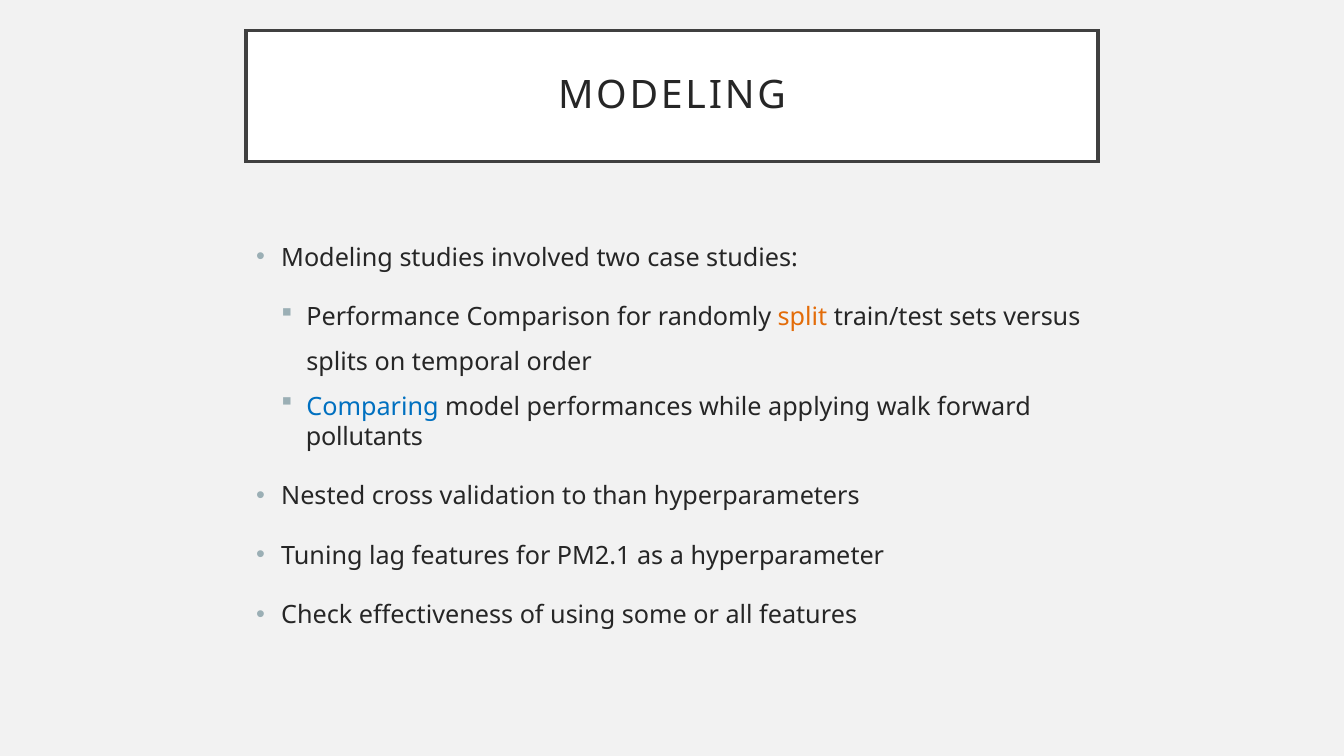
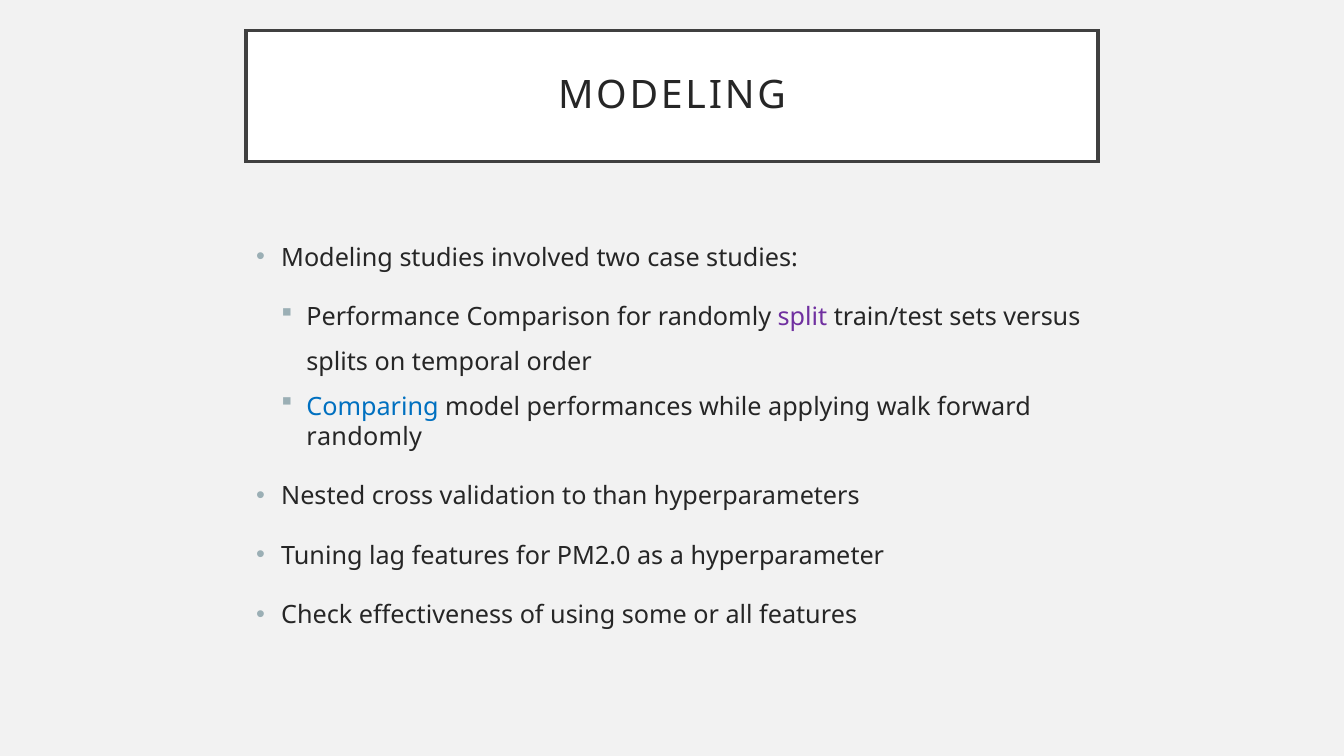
split colour: orange -> purple (802, 317)
pollutants: pollutants -> randomly (364, 437)
PM2.1: PM2.1 -> PM2.0 (594, 556)
